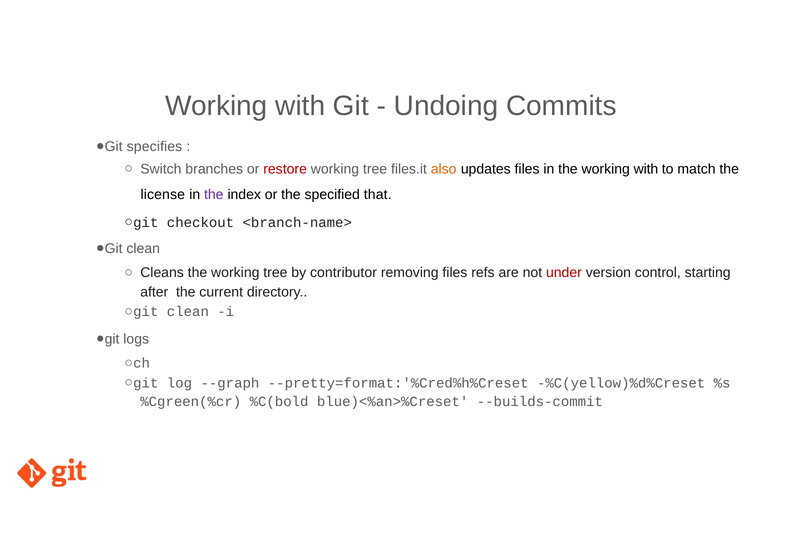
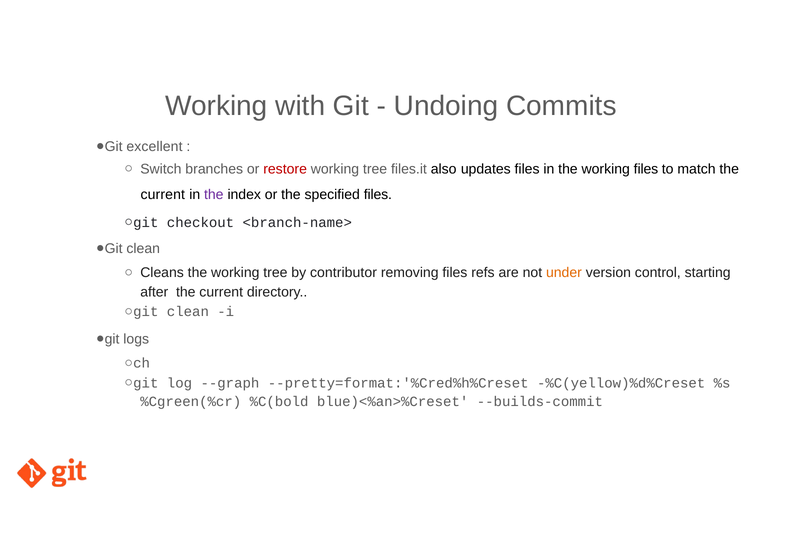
speciﬁes: speciﬁes -> excellent (154, 147)
also colour: orange -> black (444, 169)
the working with: with -> ﬁles (646, 169)
license: license -> current (163, 195)
speciﬁed that: that -> files (378, 195)
under colour: red -> orange (564, 273)
